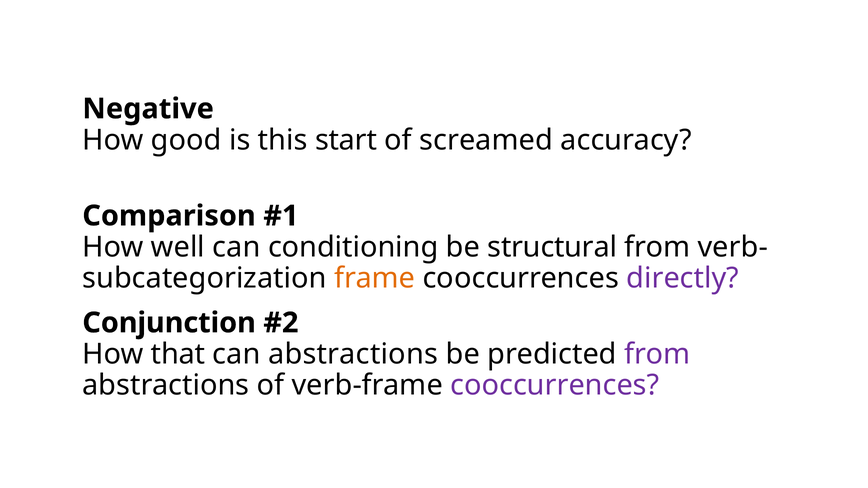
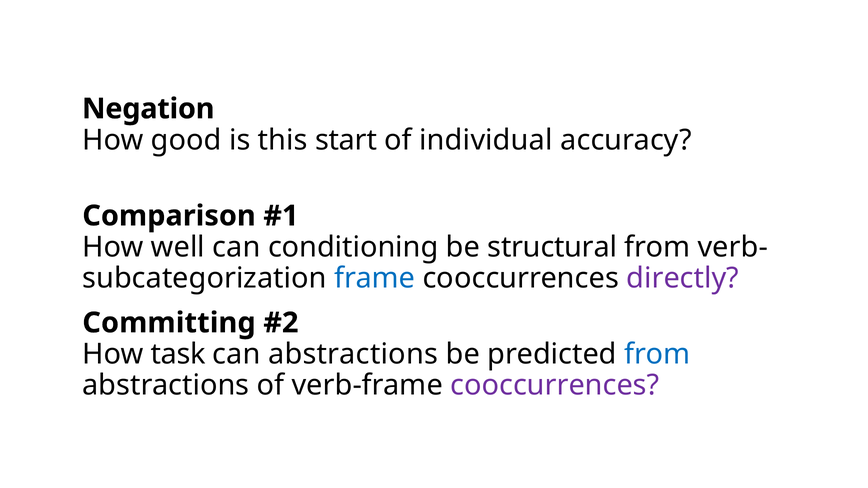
Negative: Negative -> Negation (148, 109)
screamed: screamed -> individual (486, 140)
frame colour: orange -> blue (375, 278)
Conjunction: Conjunction -> Committing (169, 323)
that: that -> task (178, 354)
from colour: purple -> blue (657, 354)
